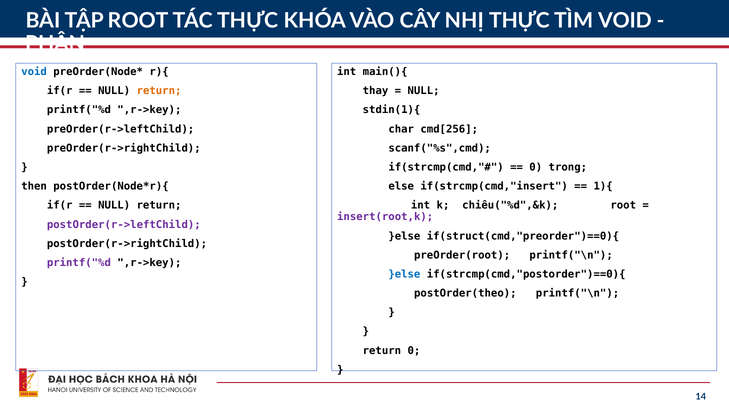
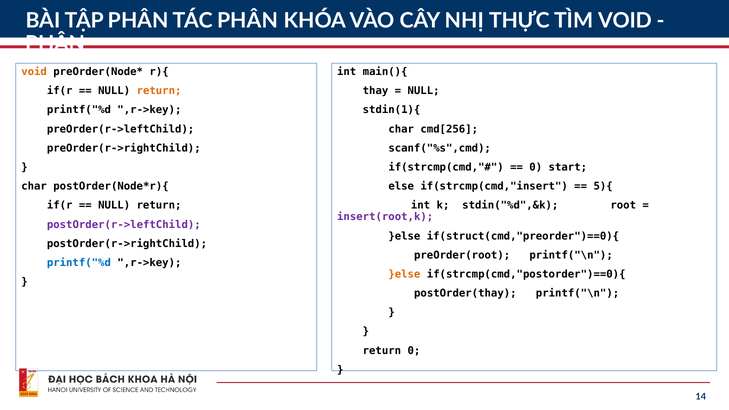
TẬP ROOT: ROOT -> PHÂN (138, 21)
TÁC THỰC: THỰC -> PHÂN (248, 21)
void colour: blue -> orange (34, 72)
trong: trong -> start (568, 167)
then: then -> char (34, 186)
1){: 1){ -> 5){ (603, 186)
chiếu("%d",&k: chiếu("%d",&k -> stdin("%d",&k (510, 205)
printf("%d colour: purple -> blue (79, 263)
}else colour: blue -> orange (404, 274)
postOrder(theo: postOrder(theo -> postOrder(thay (465, 293)
